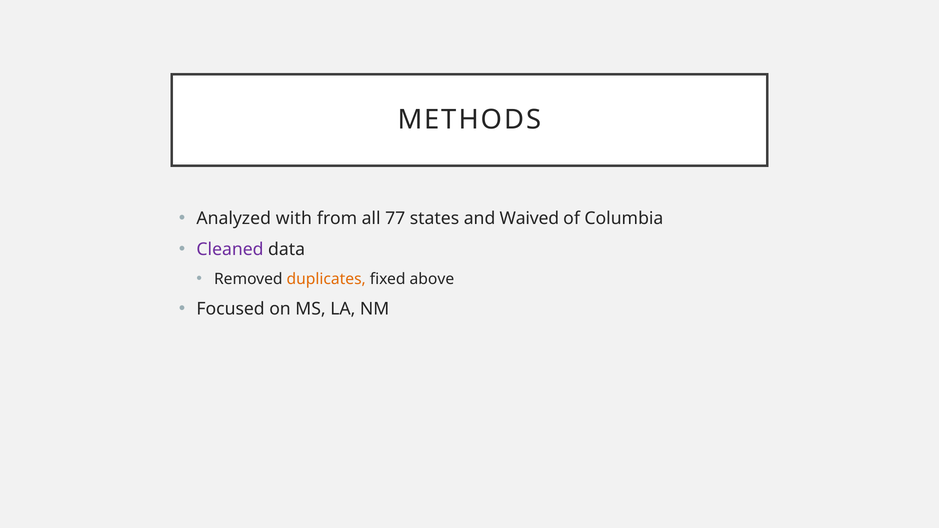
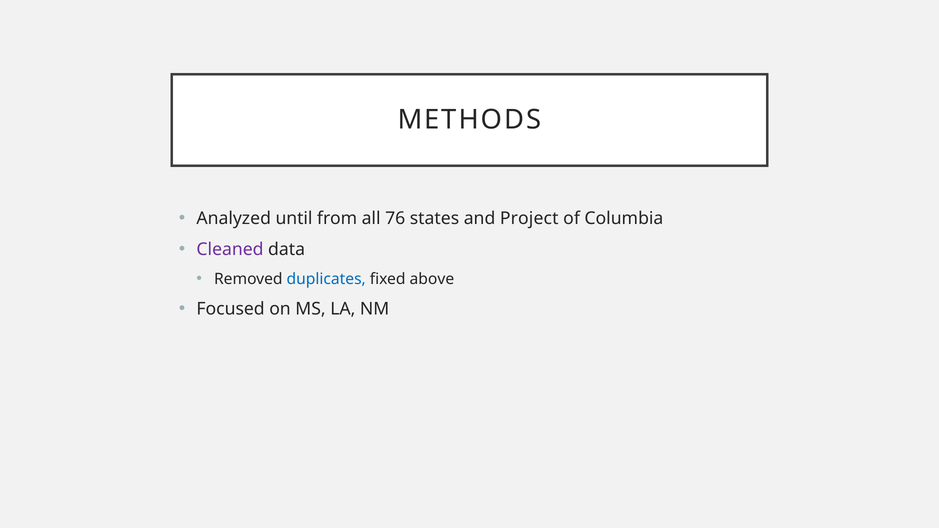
with: with -> until (294, 218)
77: 77 -> 76 (395, 218)
Waived: Waived -> Project (529, 218)
duplicates colour: orange -> blue (326, 279)
